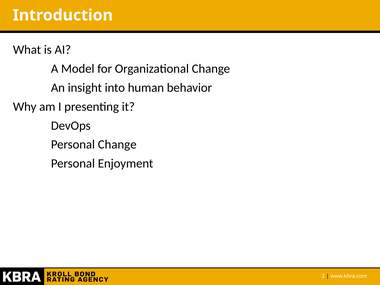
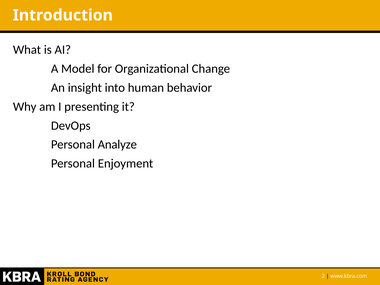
Personal Change: Change -> Analyze (117, 145)
